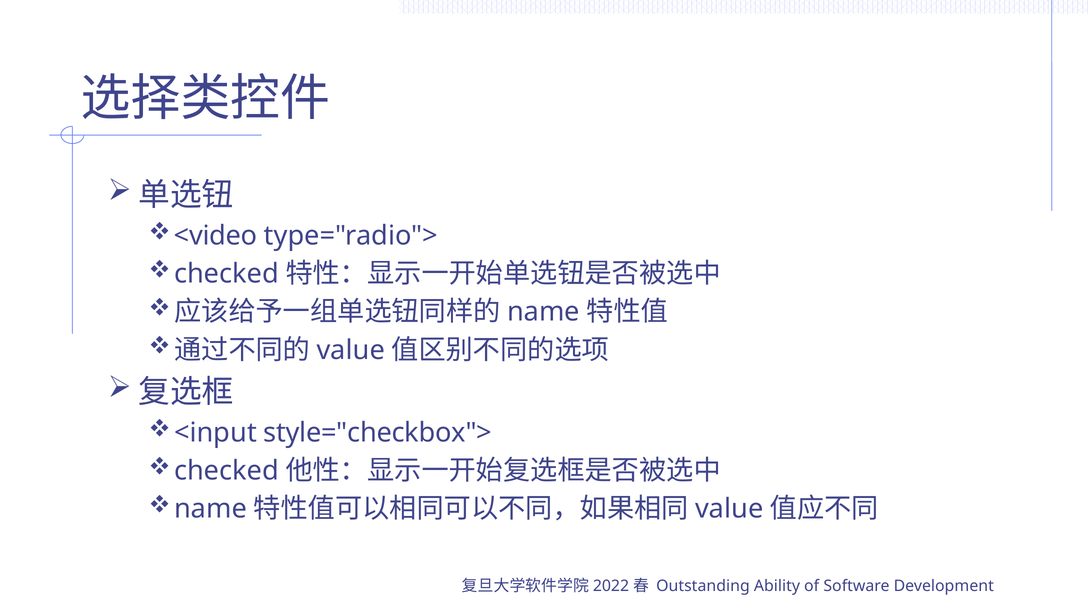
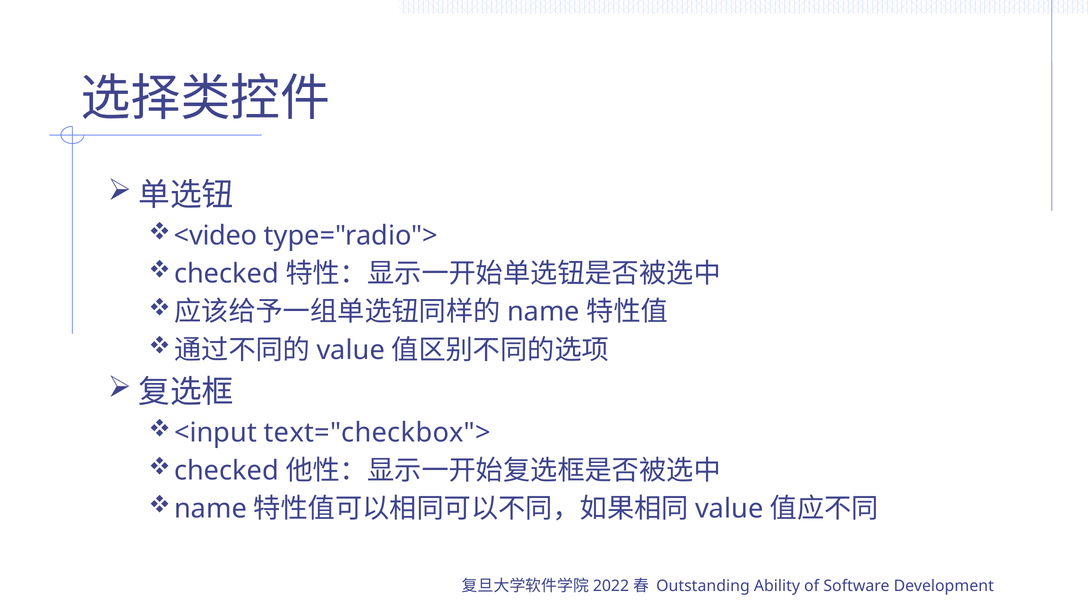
style="checkbox">: style="checkbox"> -> text="checkbox"> (377, 433)
